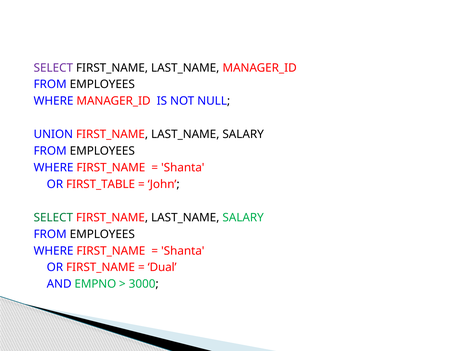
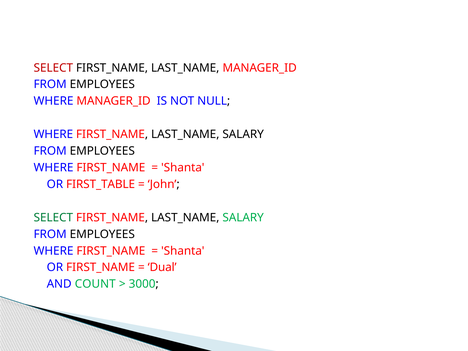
SELECT colour: purple -> red (53, 68)
UNION: UNION -> WHERE (53, 134)
EMPNO: EMPNO -> COUNT (95, 284)
